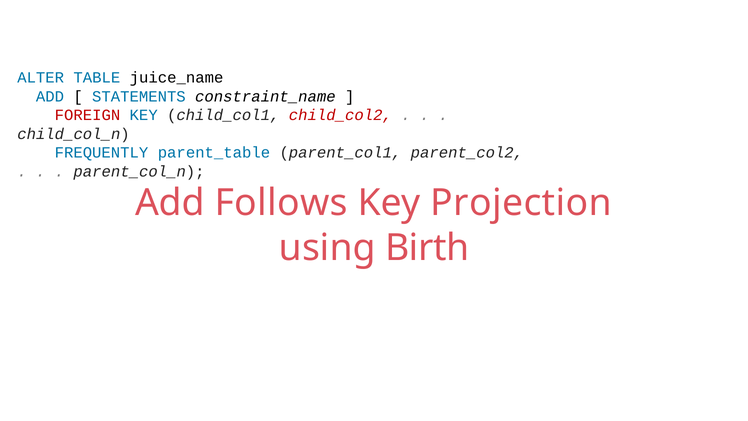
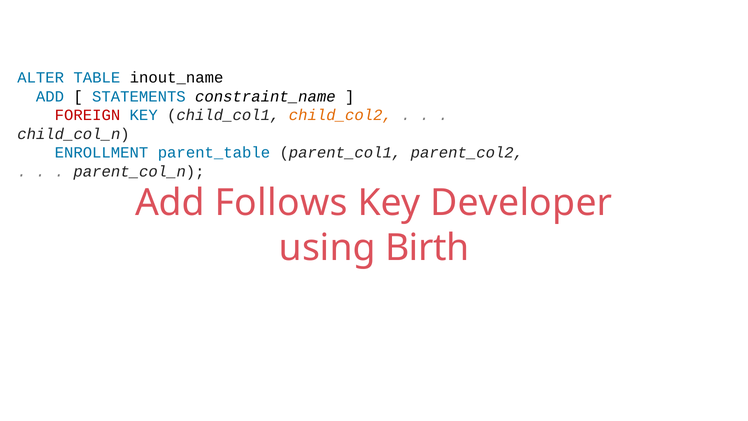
juice_name: juice_name -> inout_name (177, 78)
child_col2 colour: red -> orange (340, 115)
FREQUENTLY: FREQUENTLY -> ENROLLMENT (101, 153)
Projection: Projection -> Developer (521, 203)
